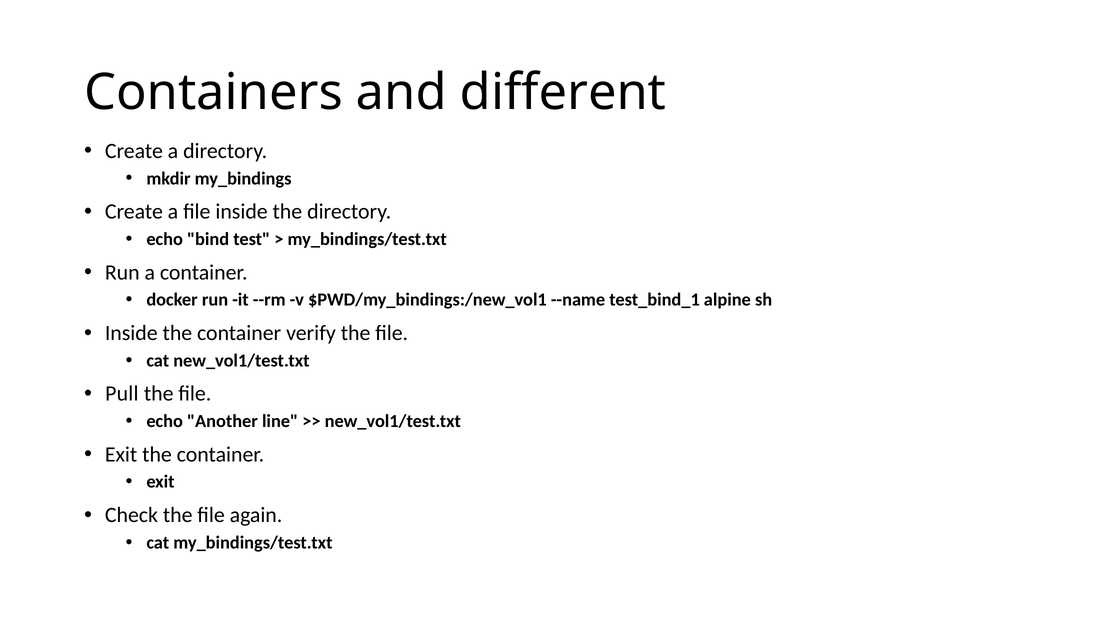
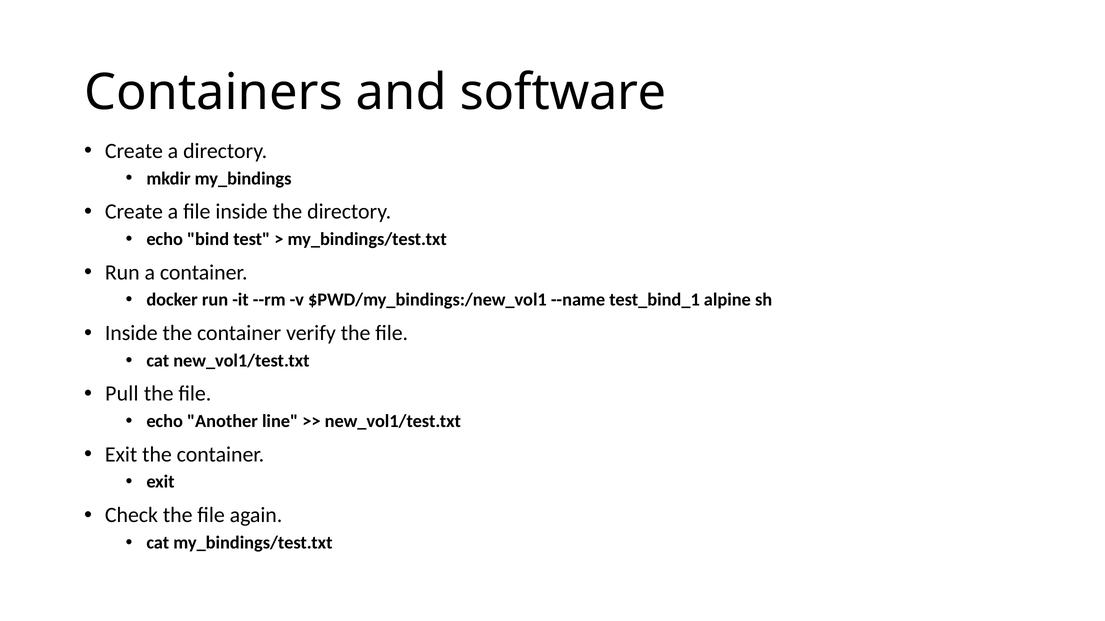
different: different -> software (563, 93)
